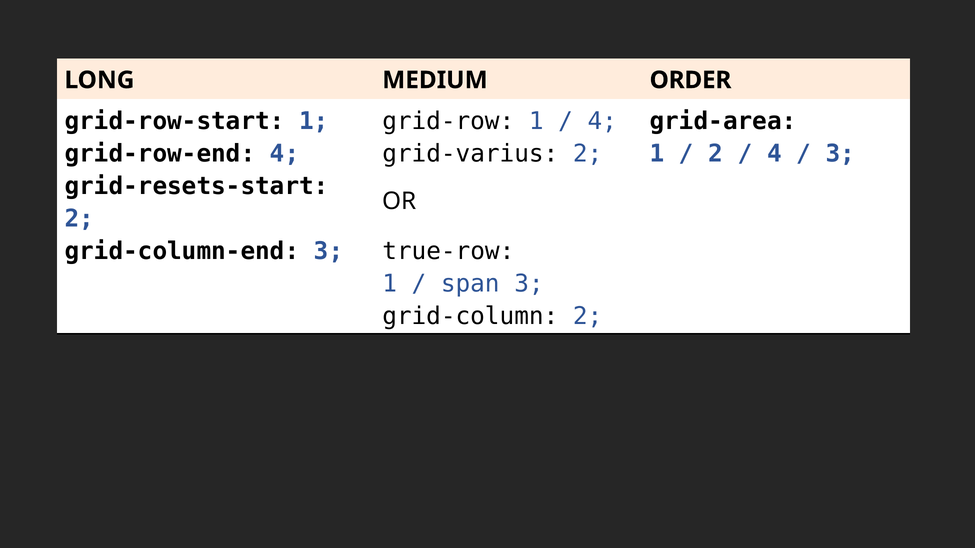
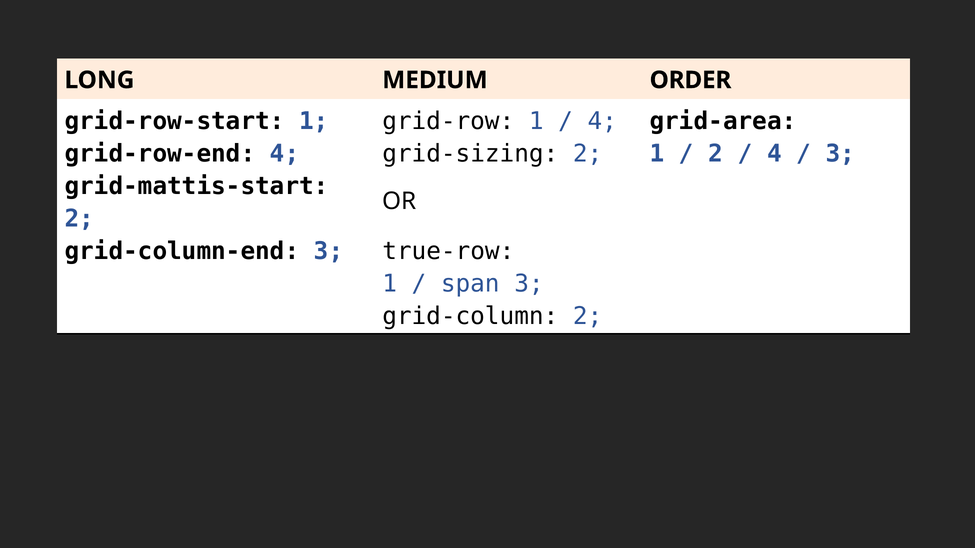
grid-varius: grid-varius -> grid-sizing (470, 154)
grid-resets-start: grid-resets-start -> grid-mattis-start (197, 186)
